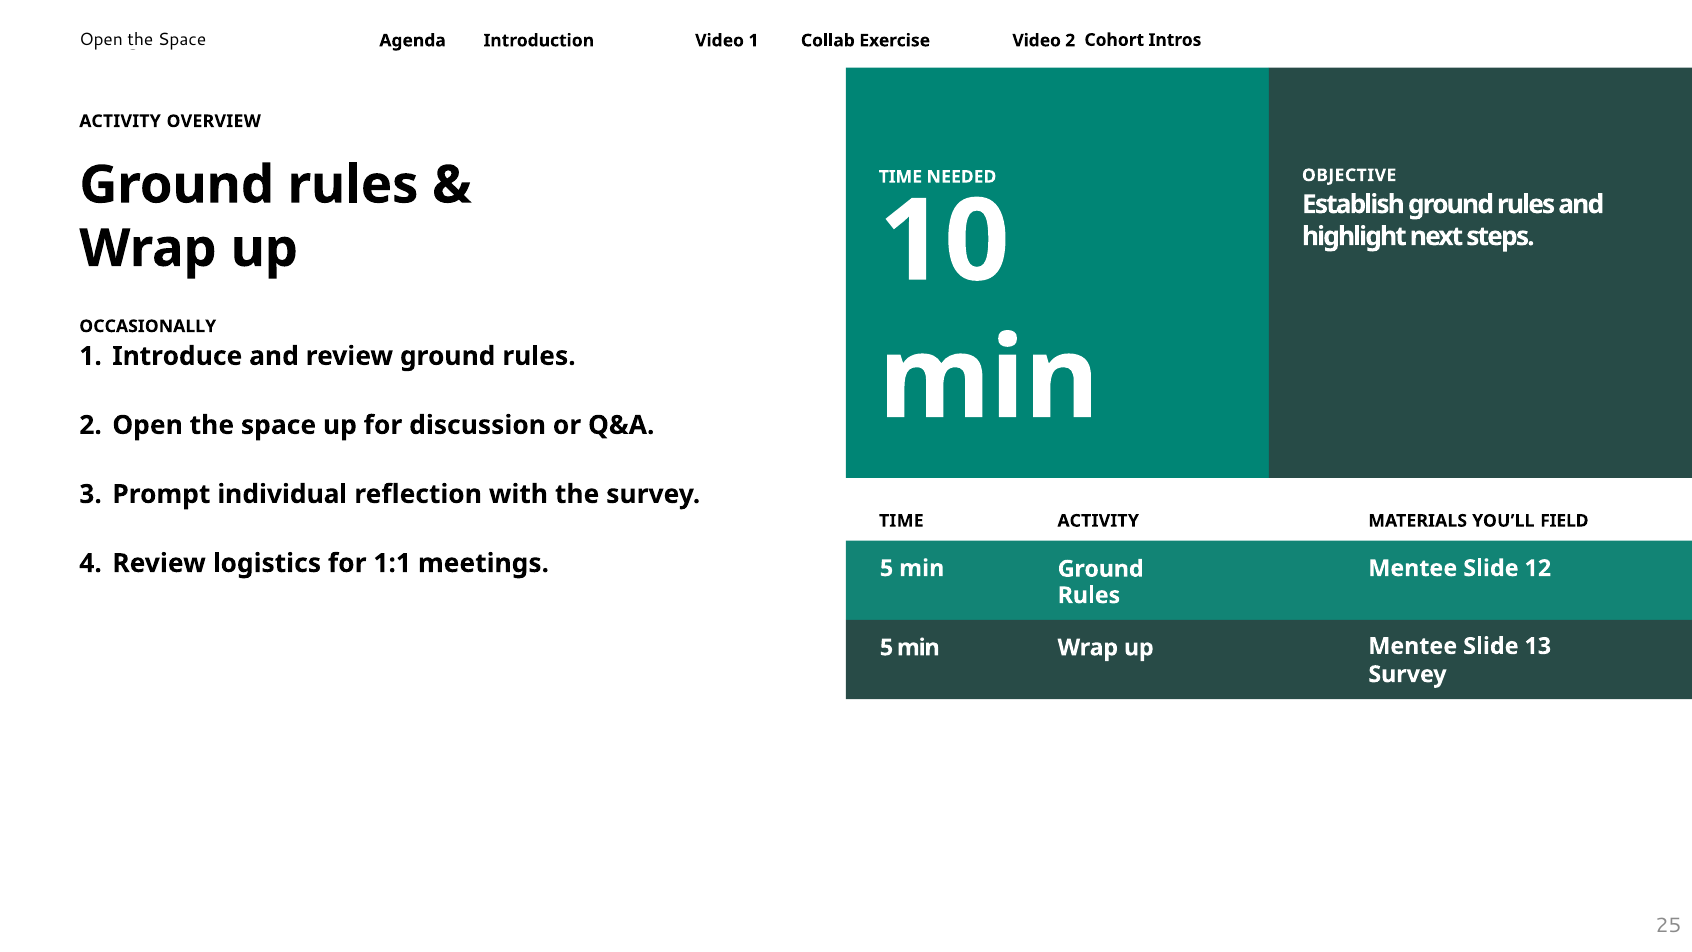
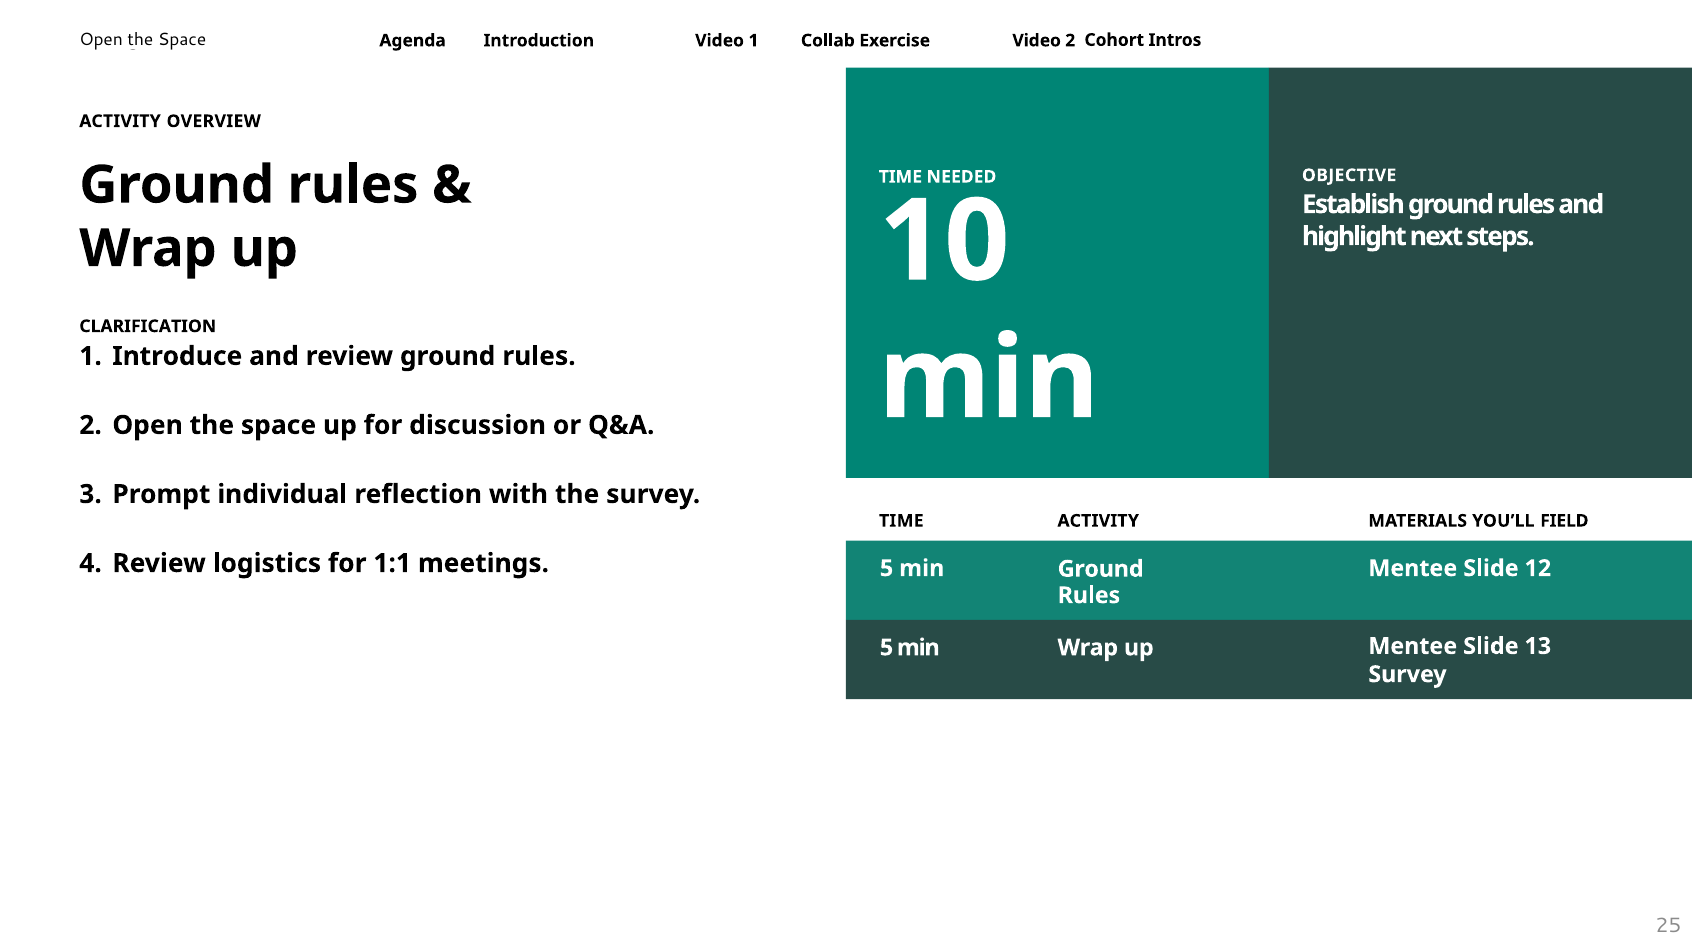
OCCASIONALLY: OCCASIONALLY -> CLARIFICATION (148, 326)
